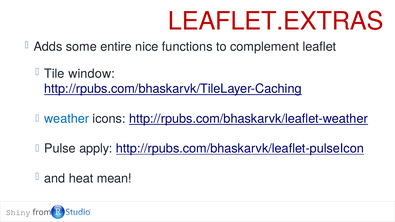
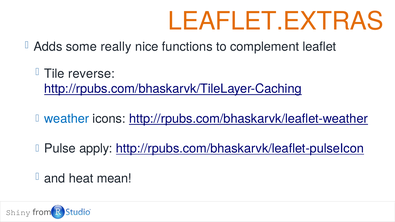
LEAFLET.EXTRAS colour: red -> orange (276, 21)
entire: entire -> really (116, 47)
window: window -> reverse (92, 74)
